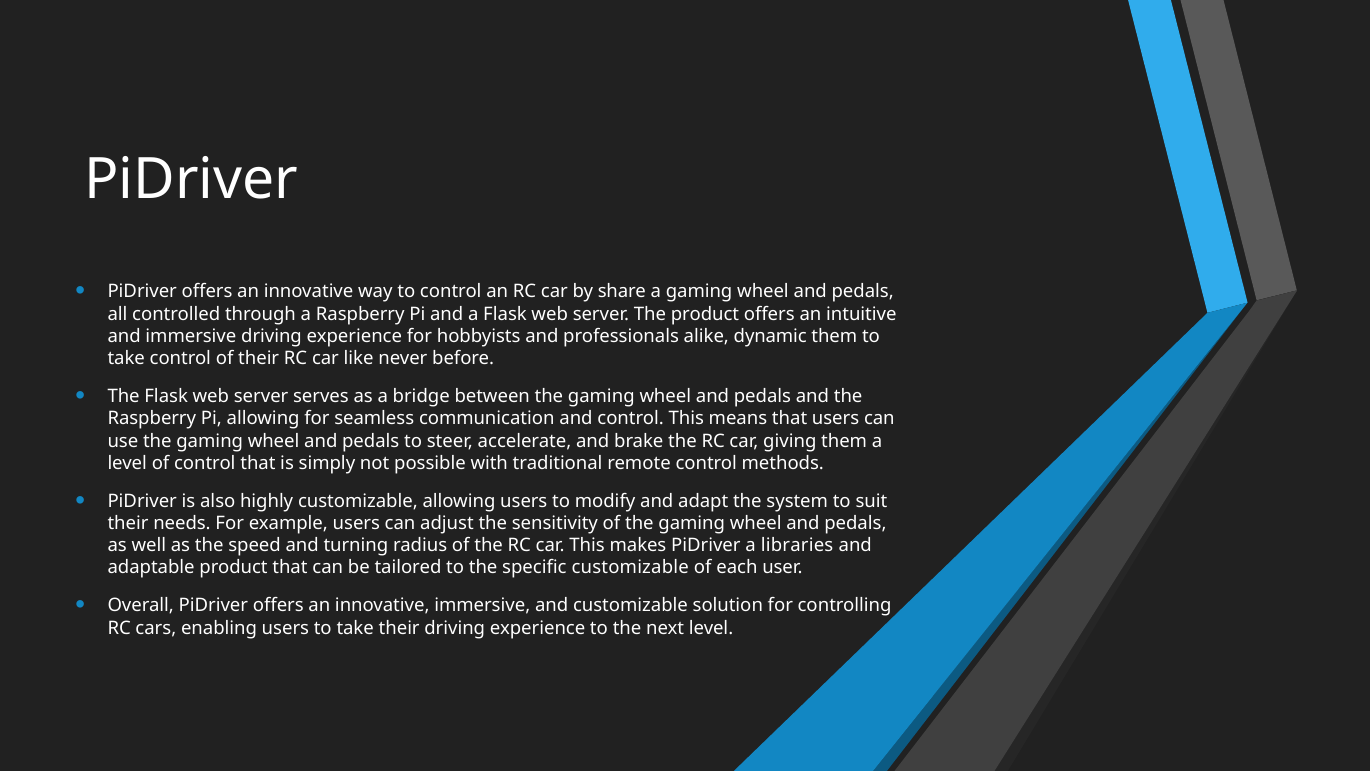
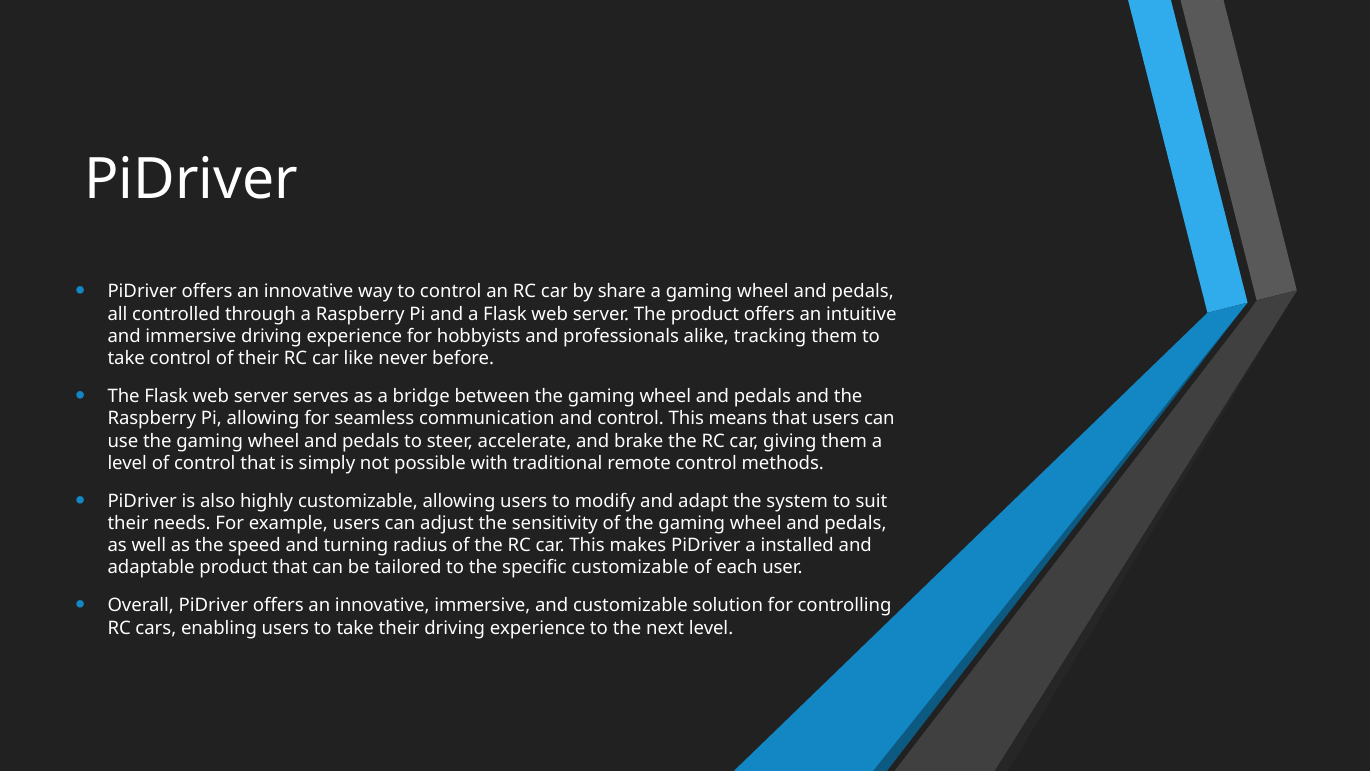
dynamic: dynamic -> tracking (770, 336)
libraries: libraries -> installed (797, 545)
